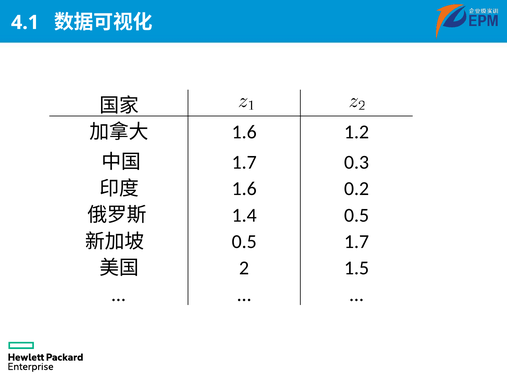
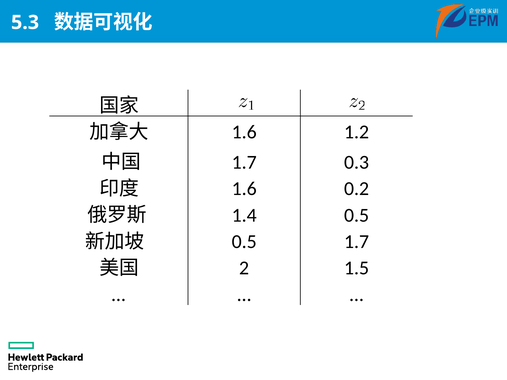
4.1: 4.1 -> 5.3 (25, 22)
